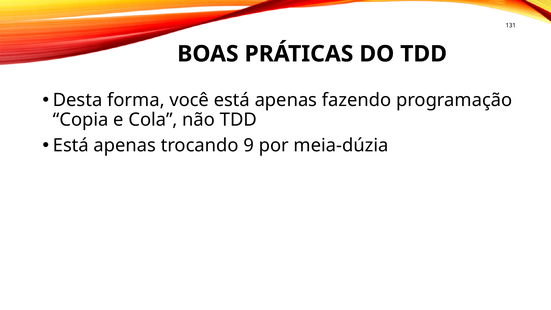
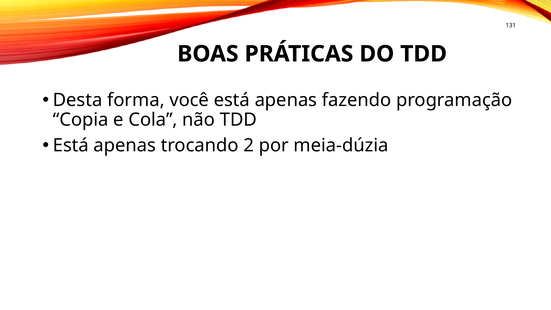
9: 9 -> 2 (249, 145)
